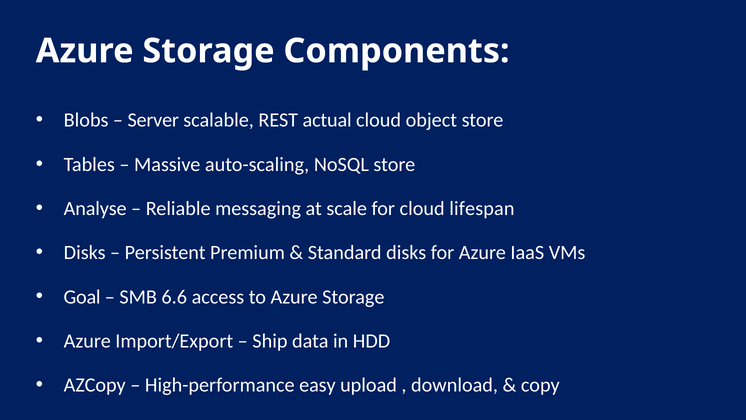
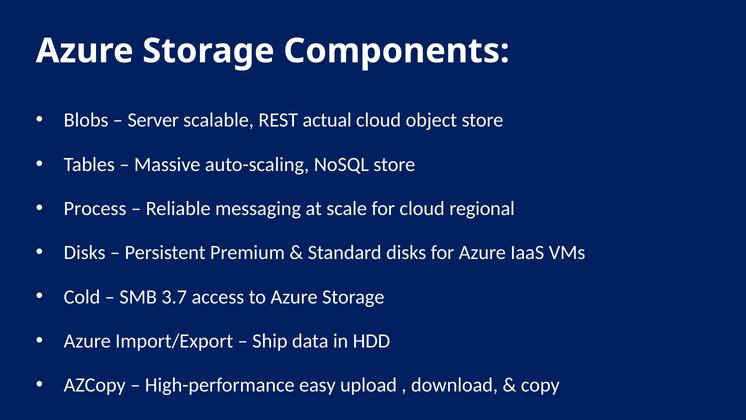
Analyse: Analyse -> Process (95, 208)
lifespan: lifespan -> regional (482, 208)
Goal: Goal -> Cold (82, 297)
6.6: 6.6 -> 3.7 (174, 297)
